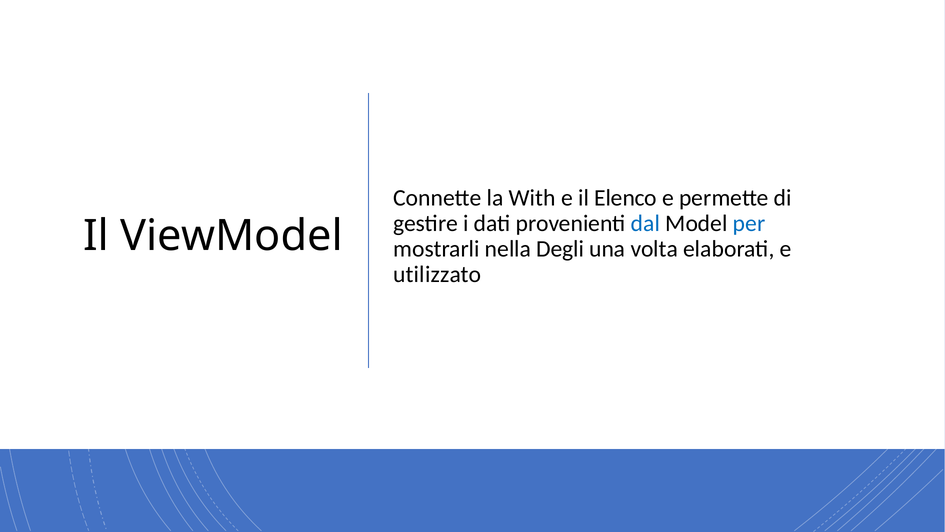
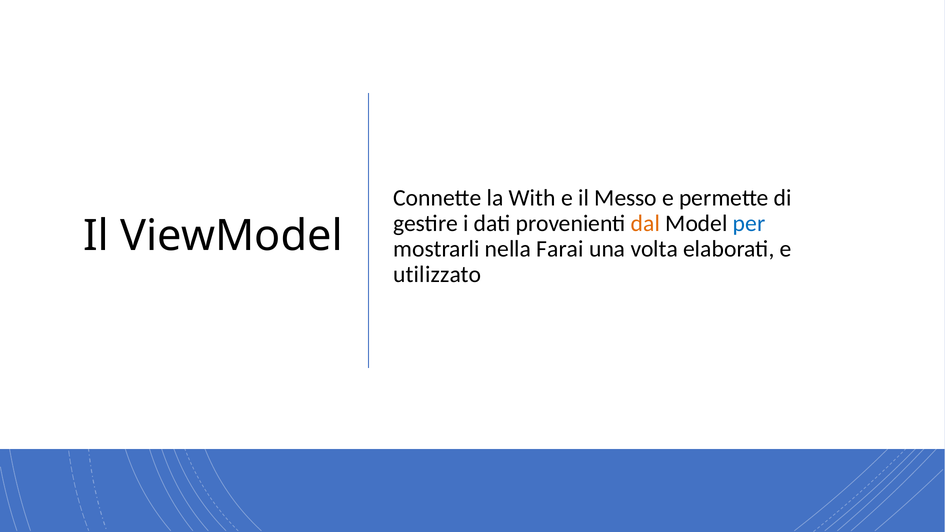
Elenco: Elenco -> Messo (626, 198)
dal colour: blue -> orange (645, 223)
Degli: Degli -> Farai (560, 249)
